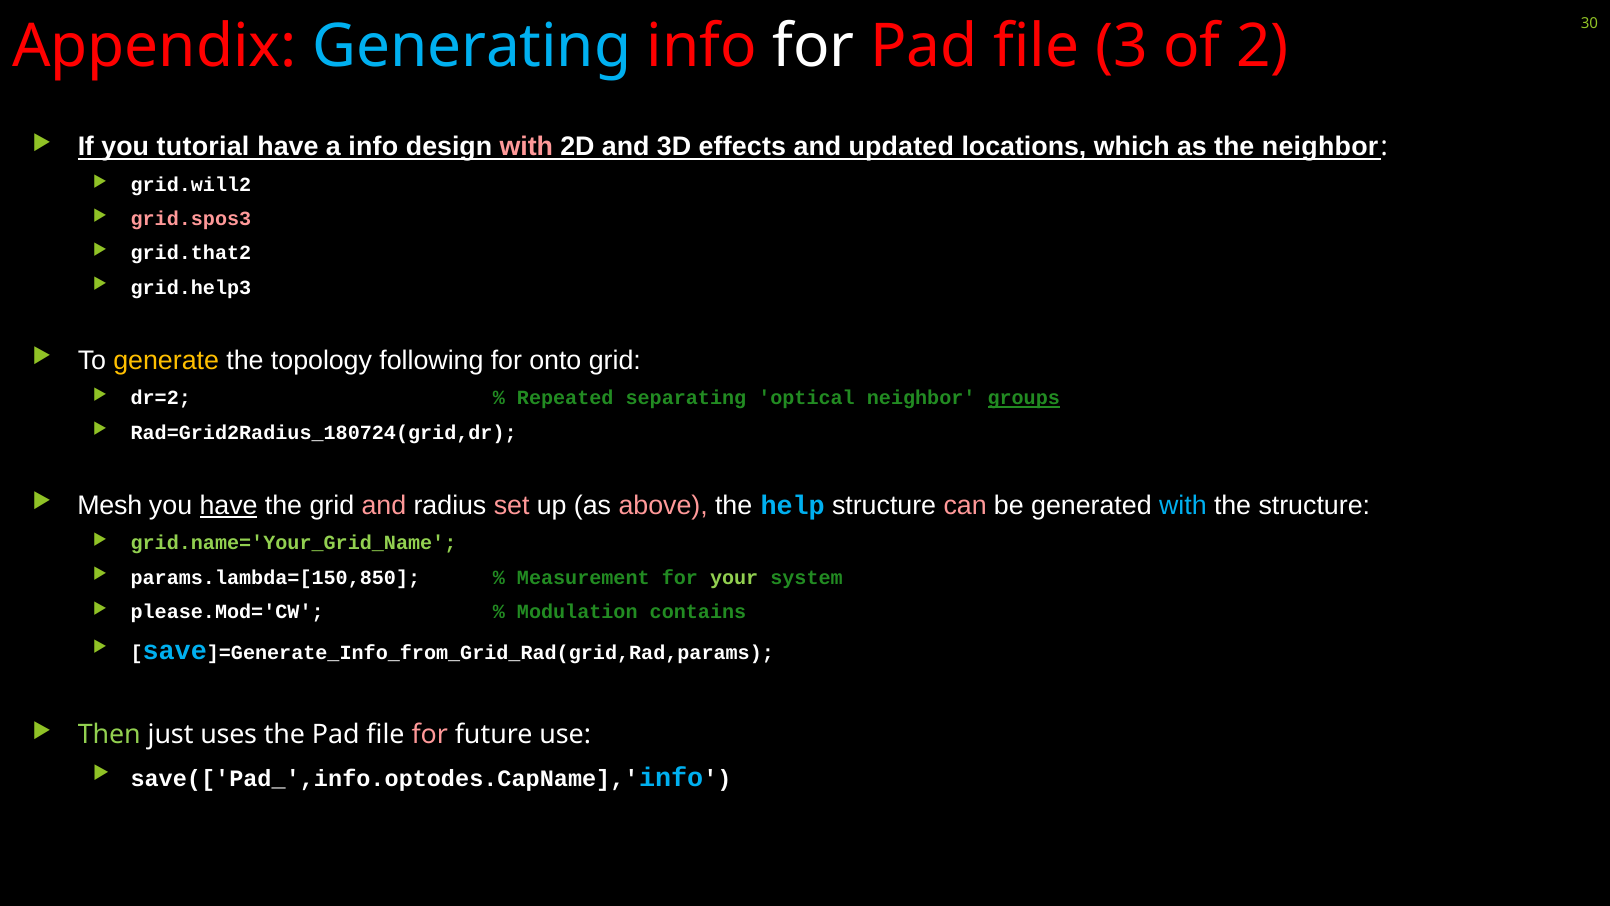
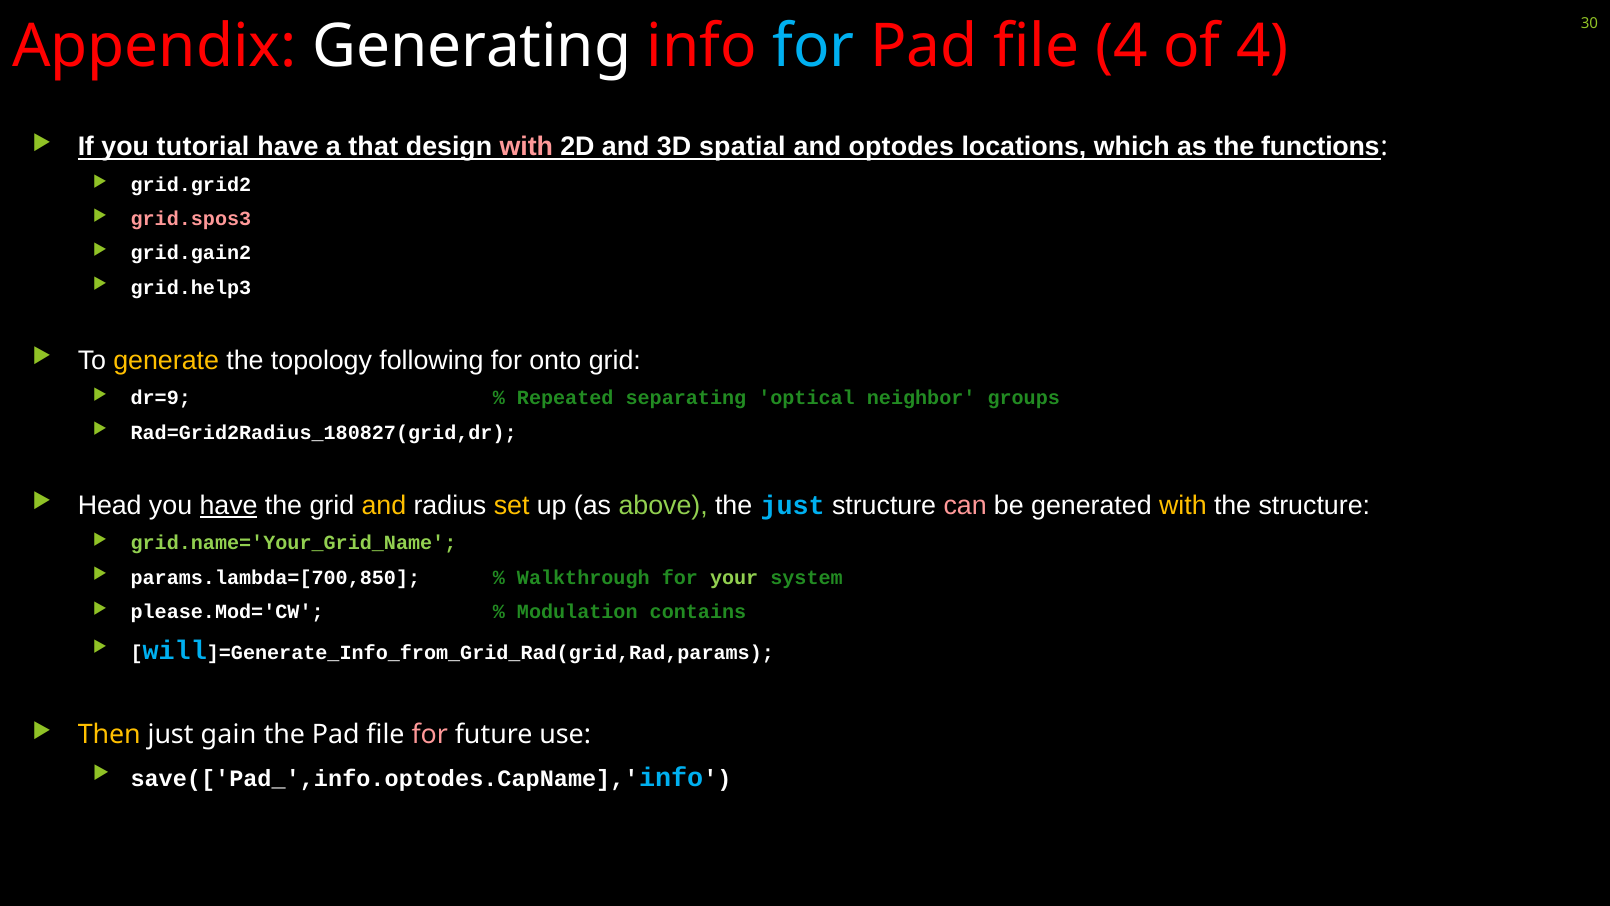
Generating colour: light blue -> white (472, 47)
for colour: white -> light blue (814, 47)
file 3: 3 -> 4 (1122, 47)
of 2: 2 -> 4 (1263, 47)
a info: info -> that (373, 147)
effects: effects -> spatial (742, 147)
updated: updated -> optodes (901, 147)
the neighbor: neighbor -> functions (1320, 147)
grid.will2: grid.will2 -> grid.grid2 (191, 185)
grid.that2: grid.that2 -> grid.gain2 (191, 253)
dr=2: dr=2 -> dr=9 (161, 398)
groups underline: present -> none (1024, 398)
Rad=Grid2Radius_180724(grid,dr: Rad=Grid2Radius_180724(grid,dr -> Rad=Grid2Radius_180827(grid,dr (324, 432)
Mesh: Mesh -> Head (110, 505)
and colour: pink -> yellow (384, 505)
set colour: pink -> yellow (512, 505)
above colour: pink -> light green (663, 505)
the help: help -> just (793, 505)
with colour: light blue -> yellow (1183, 505)
params.lambda=[150,850: params.lambda=[150,850 -> params.lambda=[700,850 (275, 577)
Measurement: Measurement -> Walkthrough (583, 577)
save: save -> will (175, 650)
Then colour: light green -> yellow (109, 735)
uses: uses -> gain (228, 735)
